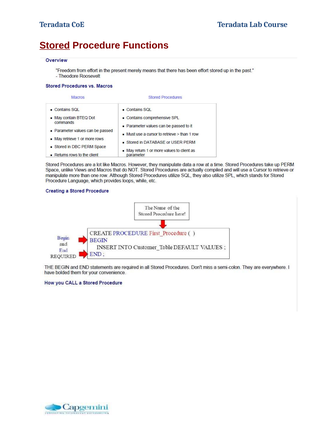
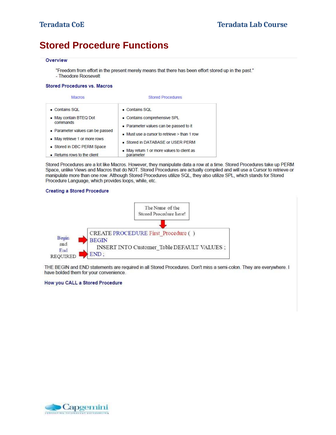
Stored underline: present -> none (55, 45)
